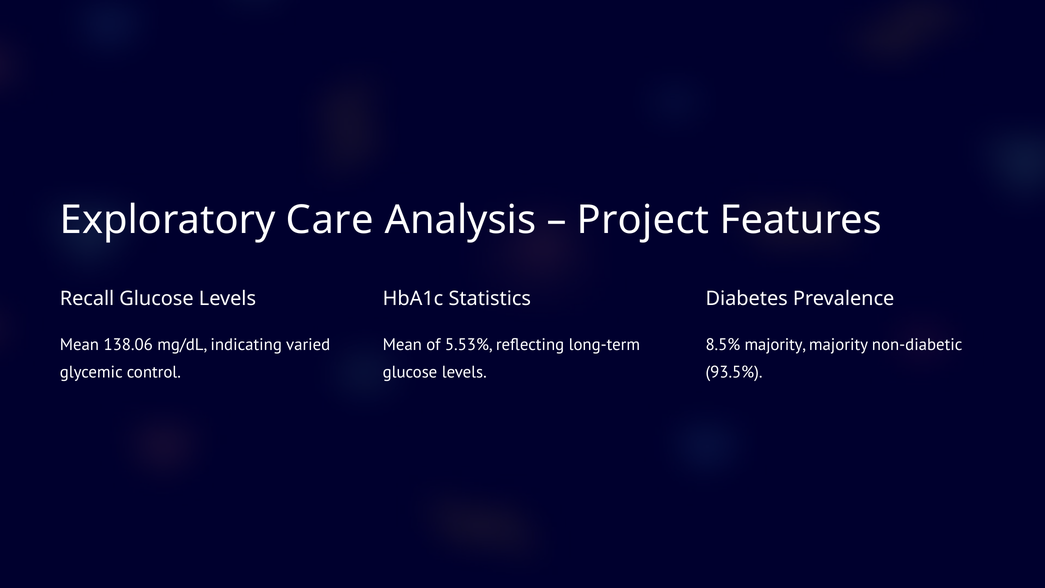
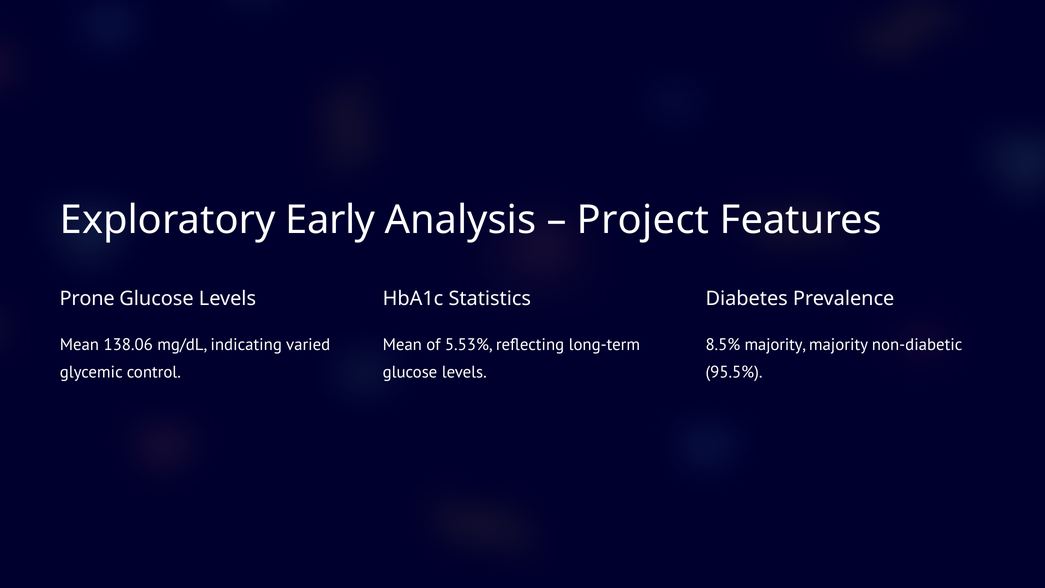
Care: Care -> Early (330, 220)
Recall: Recall -> Prone (87, 299)
93.5%: 93.5% -> 95.5% (734, 372)
